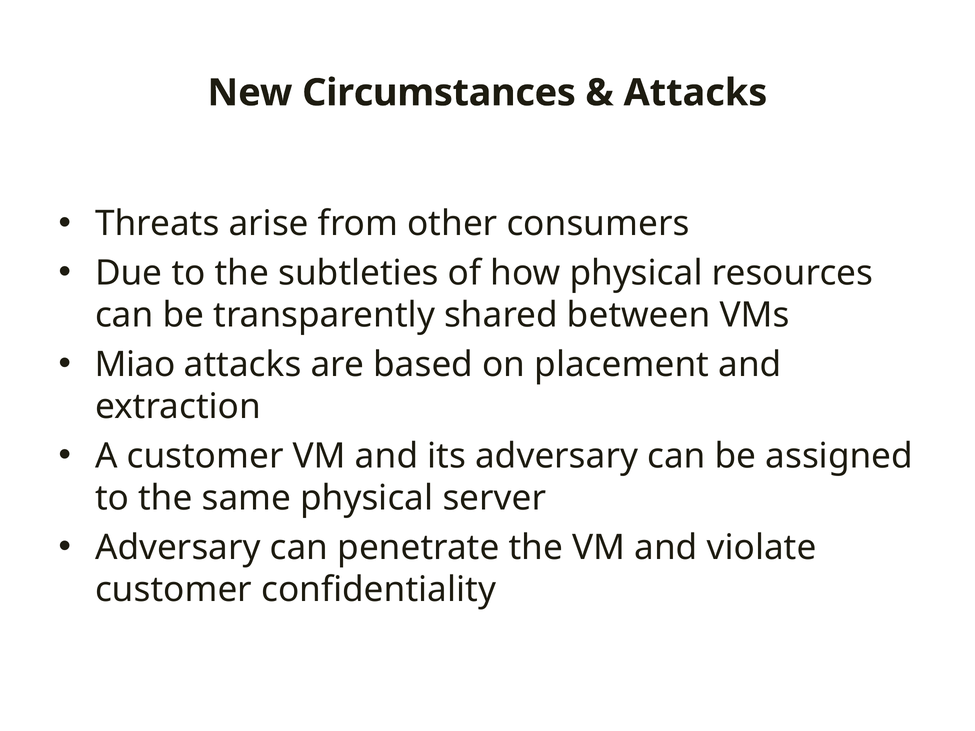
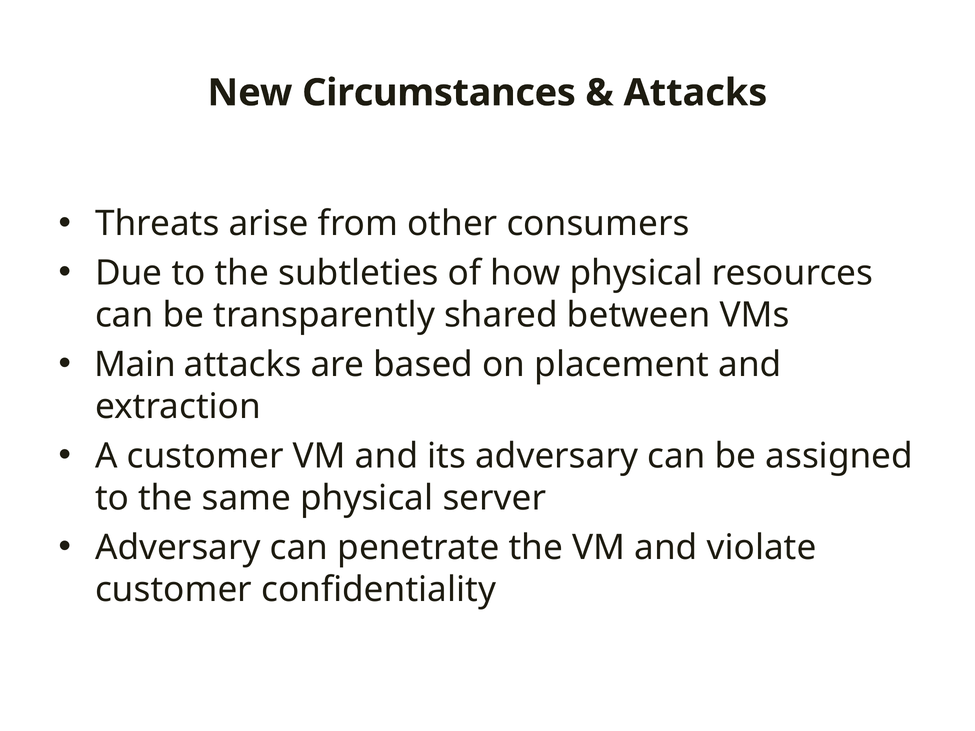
Miao: Miao -> Main (135, 365)
